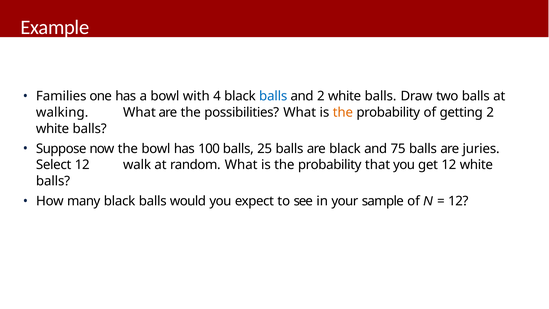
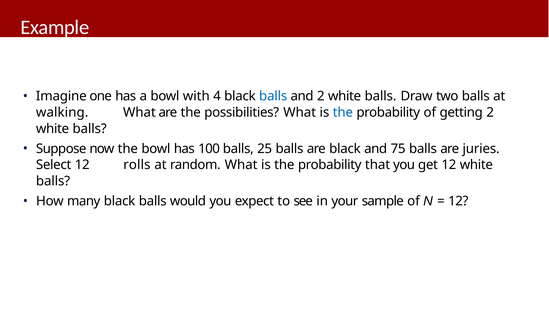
Families: Families -> Imagine (61, 96)
the colour: orange -> blue (343, 112)
walk: walk -> rolls (137, 165)
